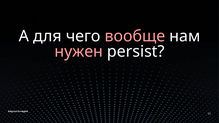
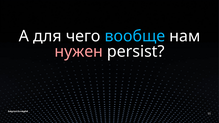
вообще colour: pink -> light blue (135, 36)
